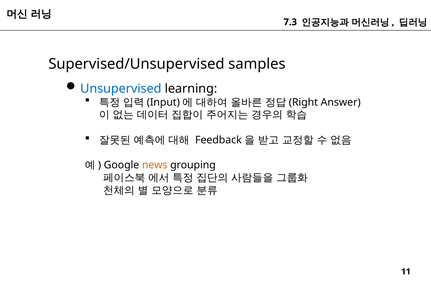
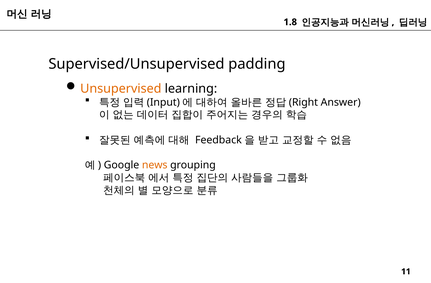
7.3: 7.3 -> 1.8 (290, 22)
samples: samples -> padding (257, 64)
Unsupervised colour: blue -> orange (121, 89)
